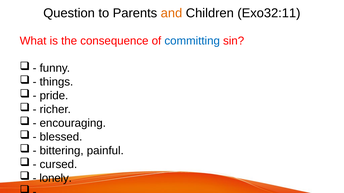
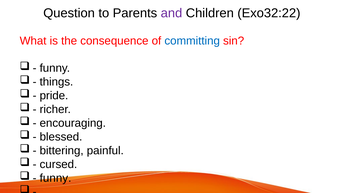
and colour: orange -> purple (171, 13)
Exo32:11: Exo32:11 -> Exo32:22 (269, 13)
lonely: lonely -> funny (56, 179)
